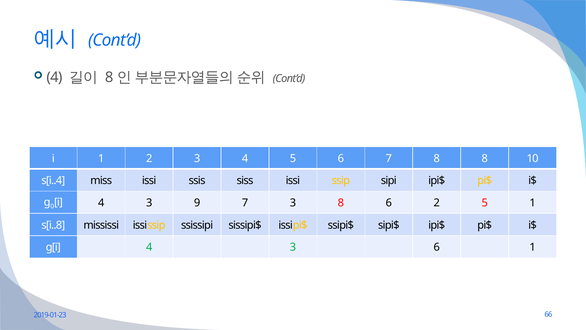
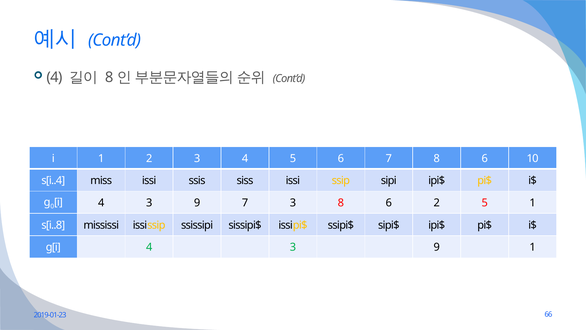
7 8 8: 8 -> 6 (485, 158)
g[i 4 3 6: 6 -> 9 (437, 247)
